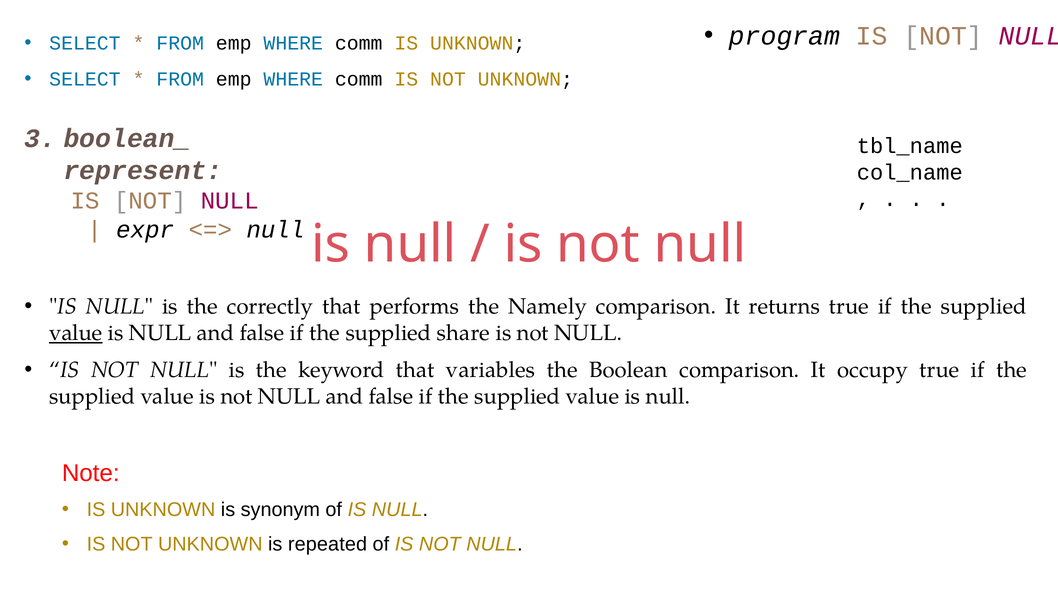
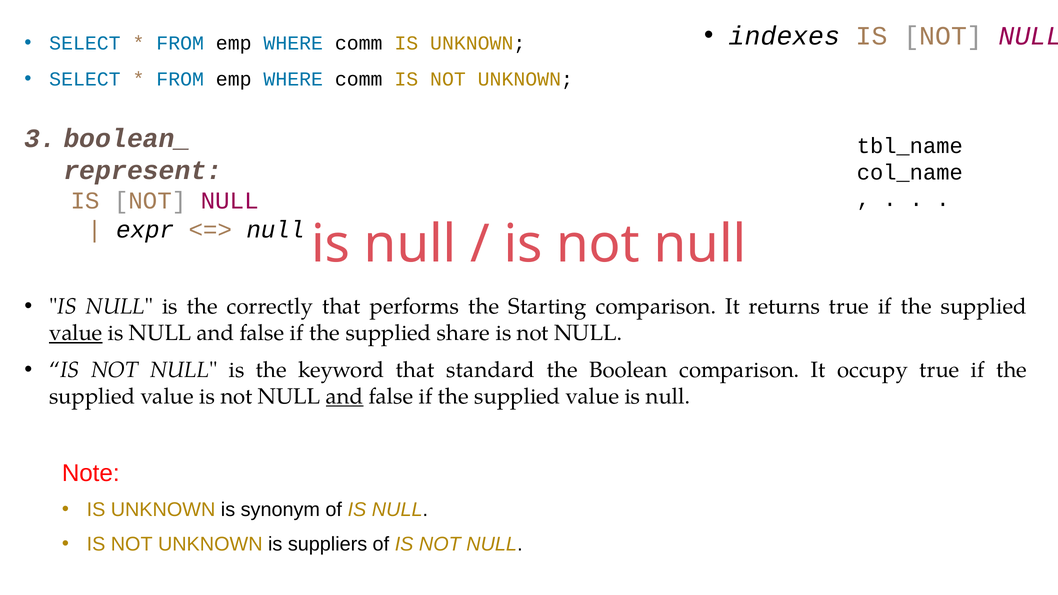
program: program -> indexes (785, 36)
Namely: Namely -> Starting (548, 307)
variables: variables -> standard (491, 370)
and underline: none -> present (345, 397)
repeated: repeated -> suppliers (328, 544)
